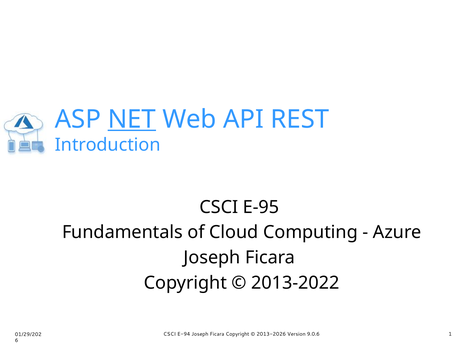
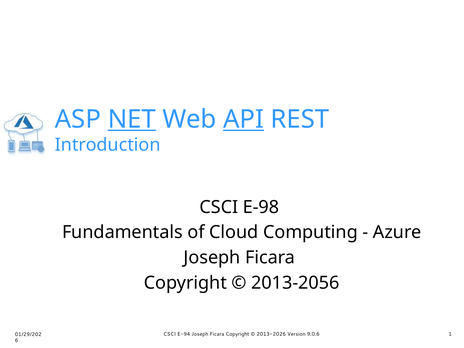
API underline: none -> present (243, 119)
E-95: E-95 -> E-98 (261, 207)
2013-2022: 2013-2022 -> 2013-2056 (295, 283)
